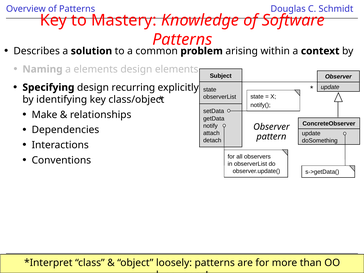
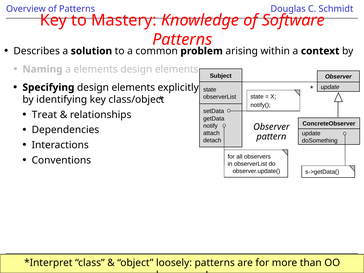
Specifying design recurring: recurring -> elements (133, 87)
Make: Make -> Treat (44, 115)
